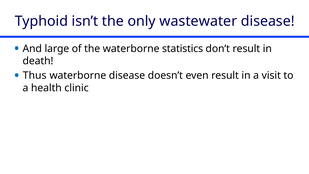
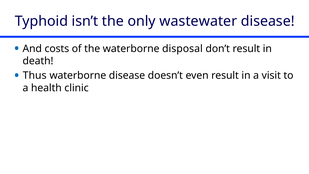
large: large -> costs (57, 49)
statistics: statistics -> disposal (182, 49)
